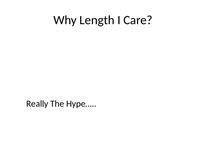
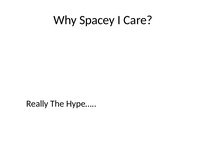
Length: Length -> Spacey (97, 20)
